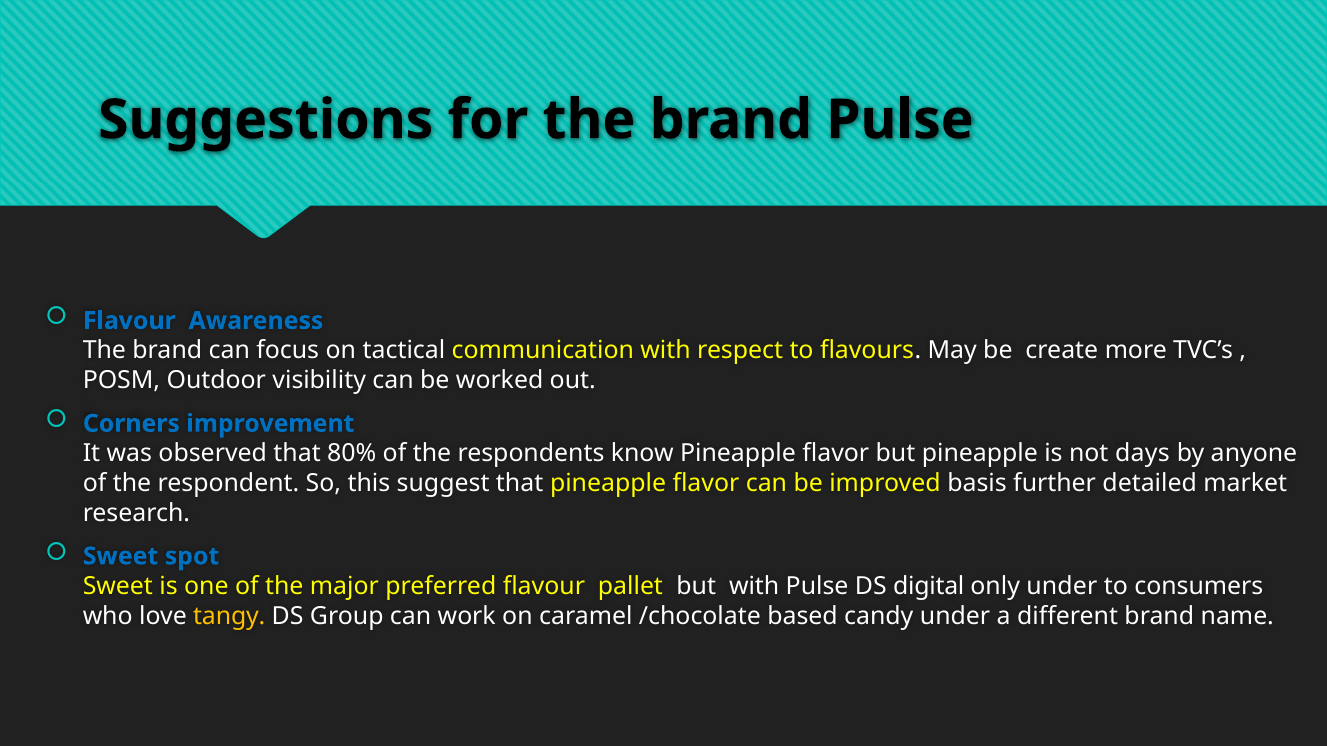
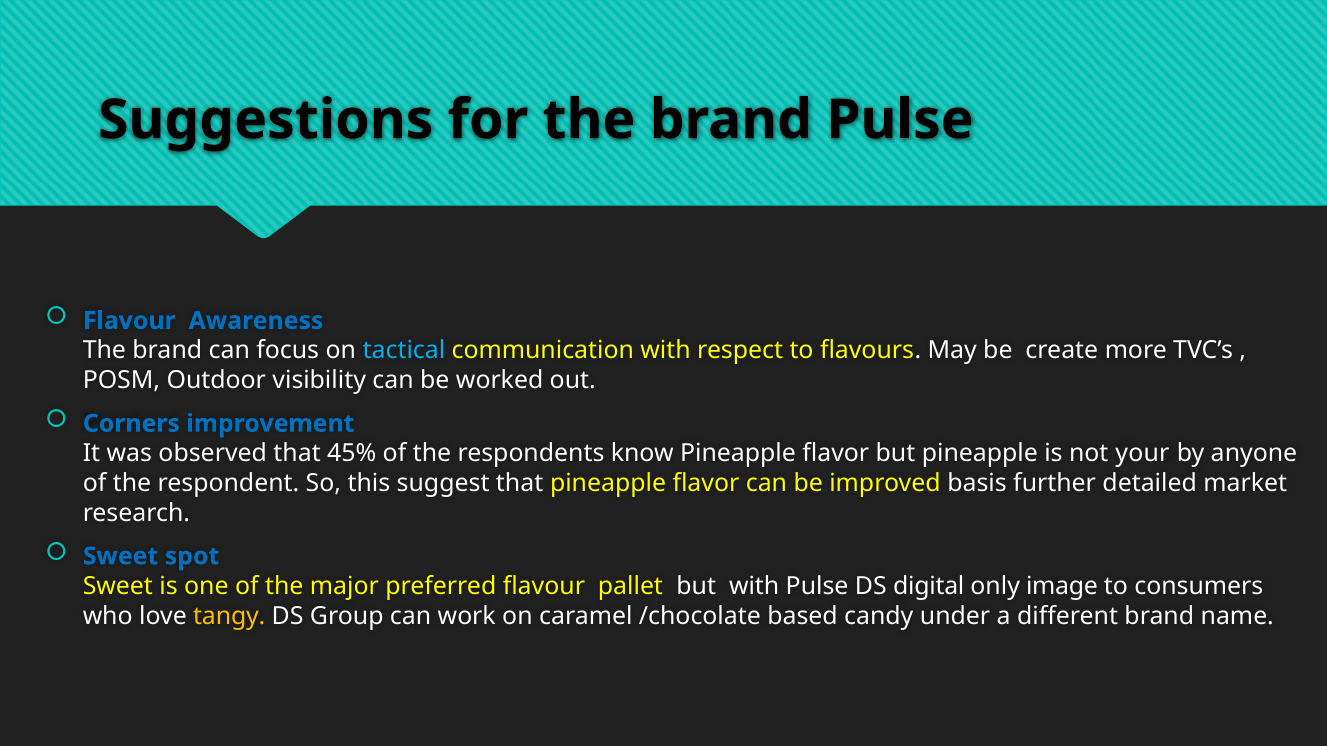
tactical colour: white -> light blue (404, 351)
80%: 80% -> 45% (352, 454)
days: days -> your (1142, 454)
only under: under -> image (1062, 586)
